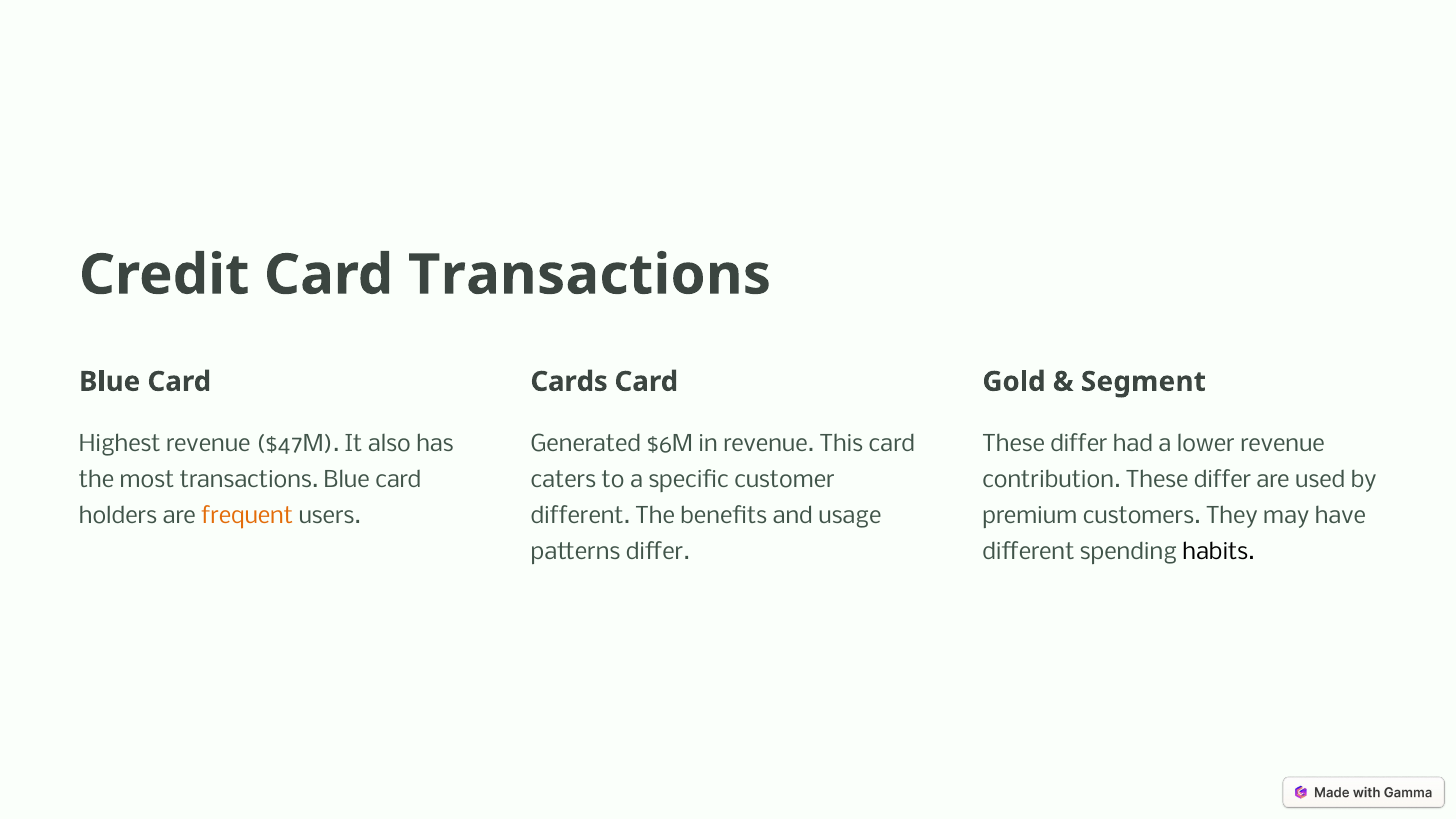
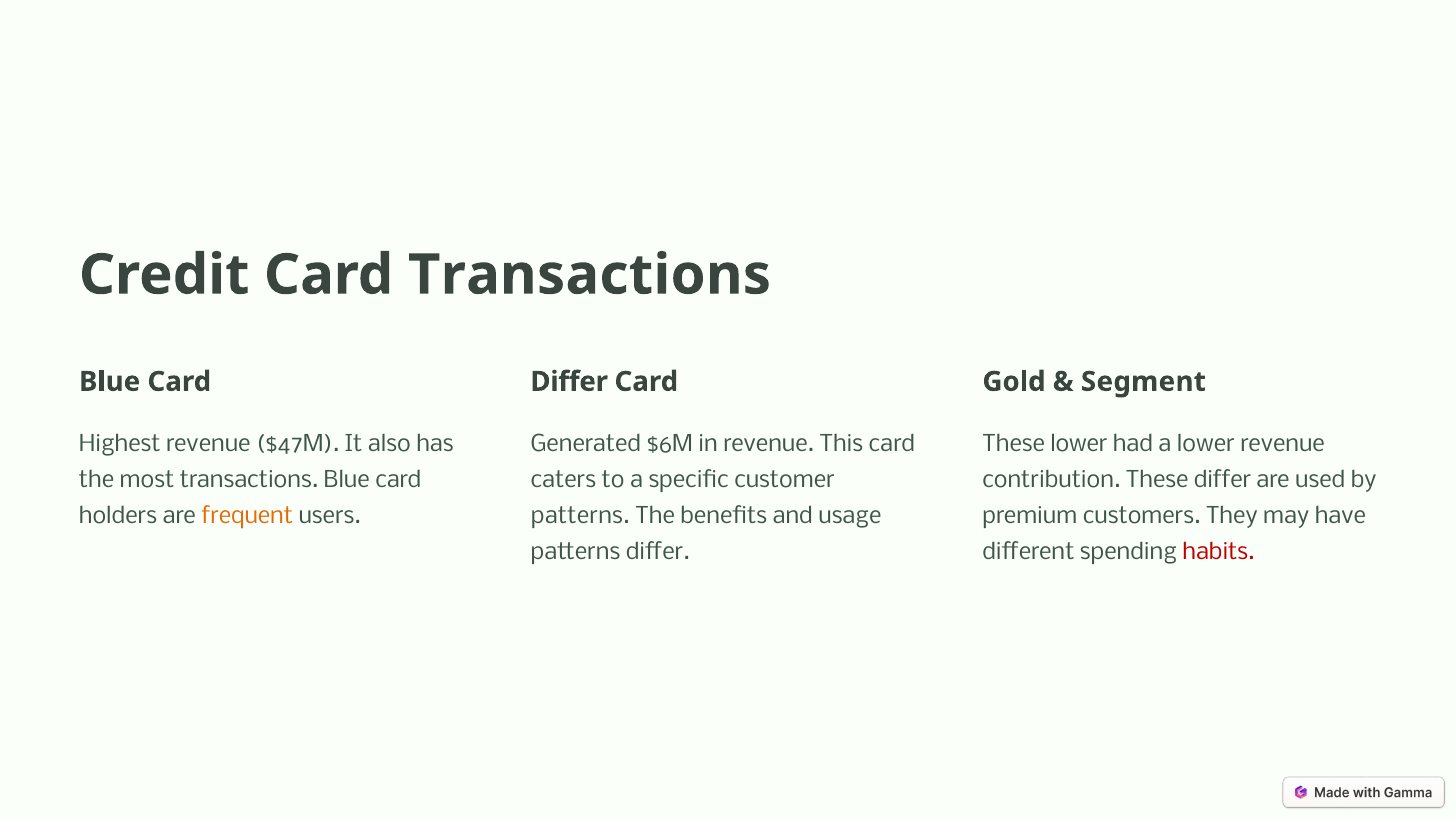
Cards: Cards -> Differ (569, 382)
differ: differ -> lower (1079, 444)
different: different -> patterns (580, 516)
habits colour: black -> red (1218, 552)
